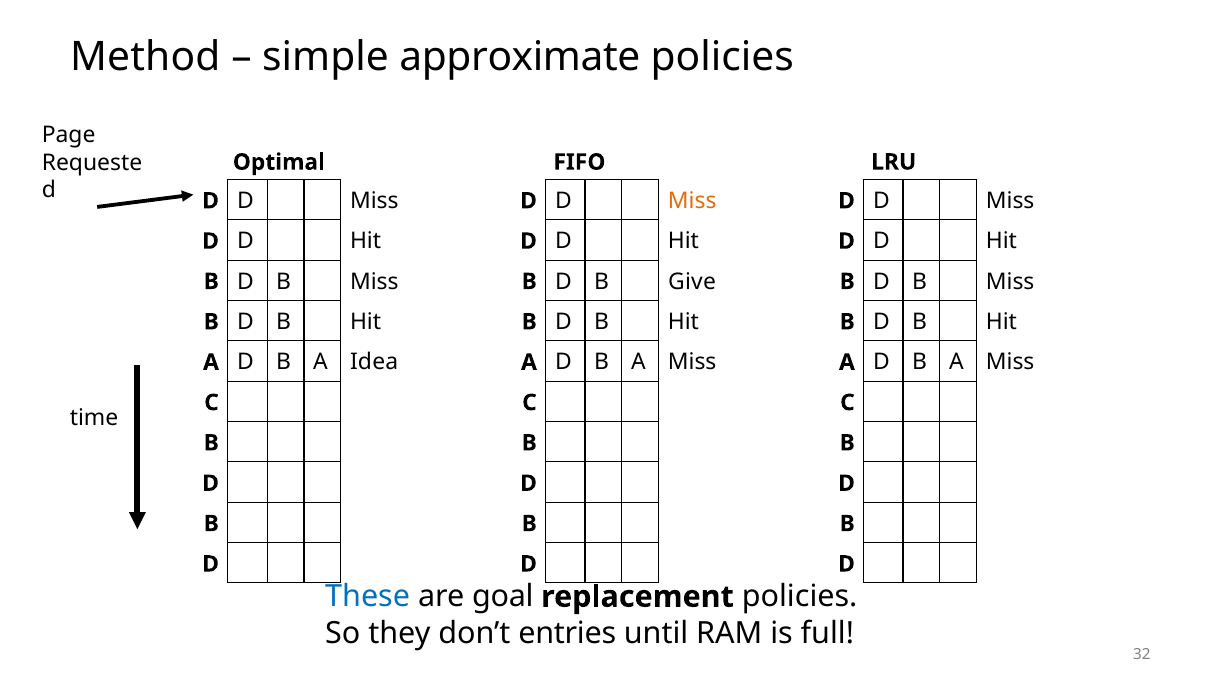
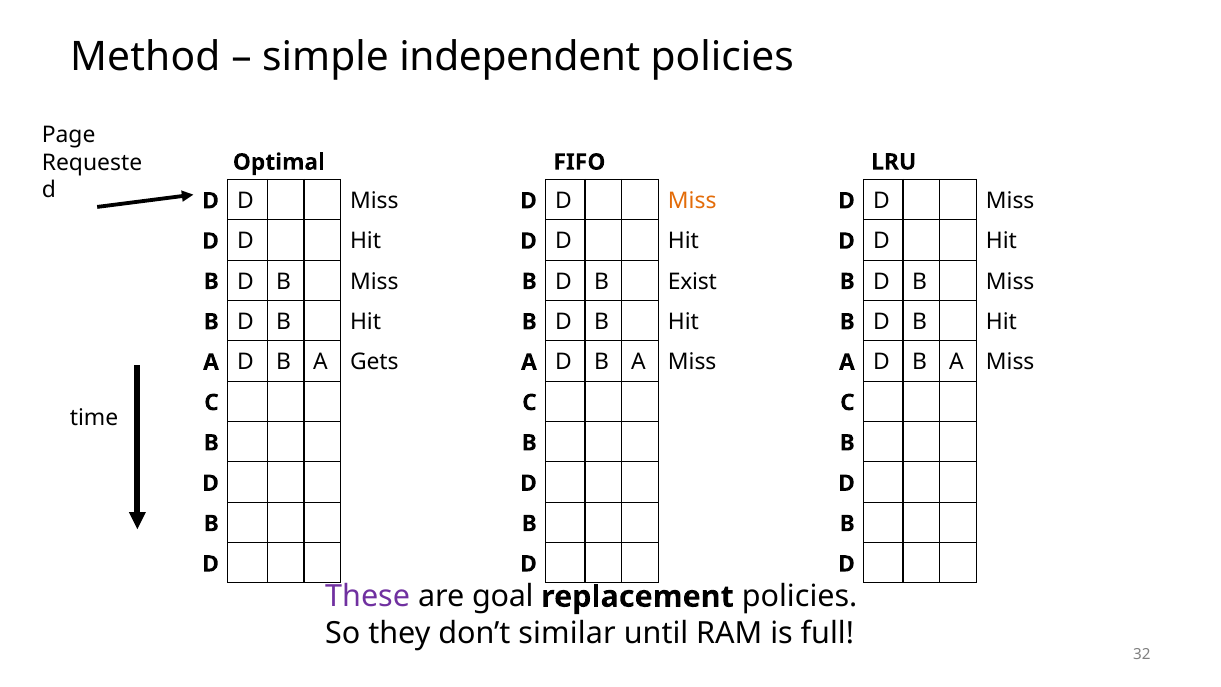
approximate: approximate -> independent (520, 57)
Give: Give -> Exist (692, 281)
Idea: Idea -> Gets (374, 362)
These colour: blue -> purple (368, 597)
entries: entries -> similar (567, 633)
